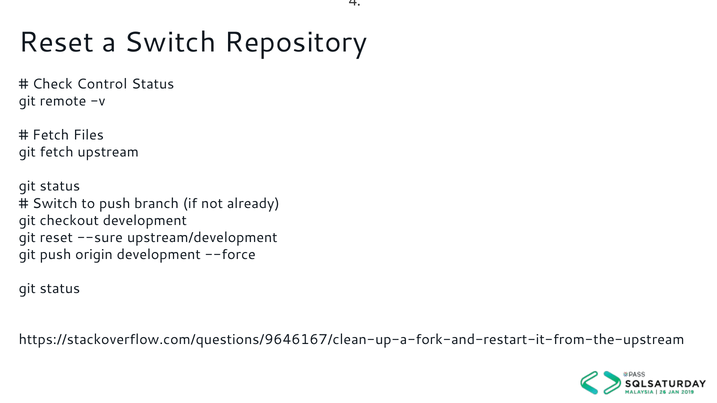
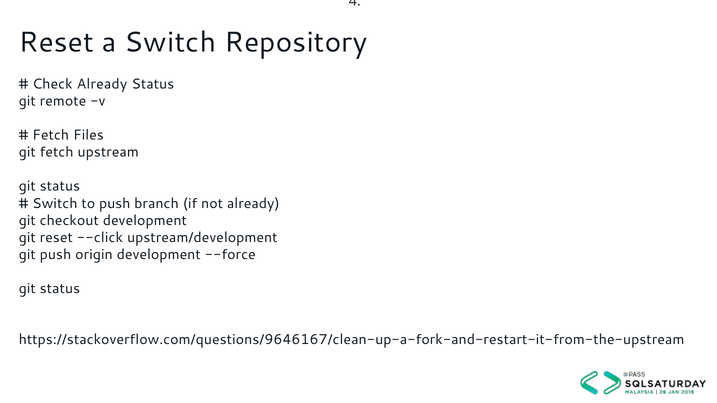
Check Control: Control -> Already (102, 84)
--sure: --sure -> --click (100, 238)
